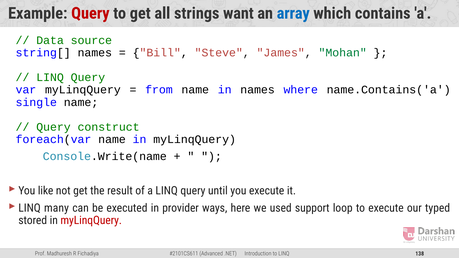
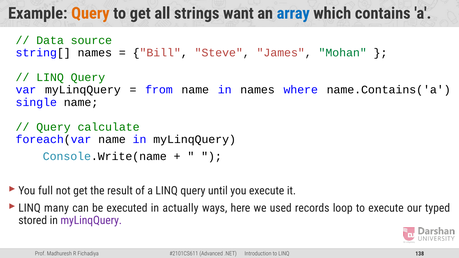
Query colour: red -> orange (90, 13)
construct: construct -> calculate (109, 127)
like: like -> full (46, 191)
provider: provider -> actually (180, 208)
support: support -> records (312, 208)
myLinqQuery colour: red -> purple (91, 221)
